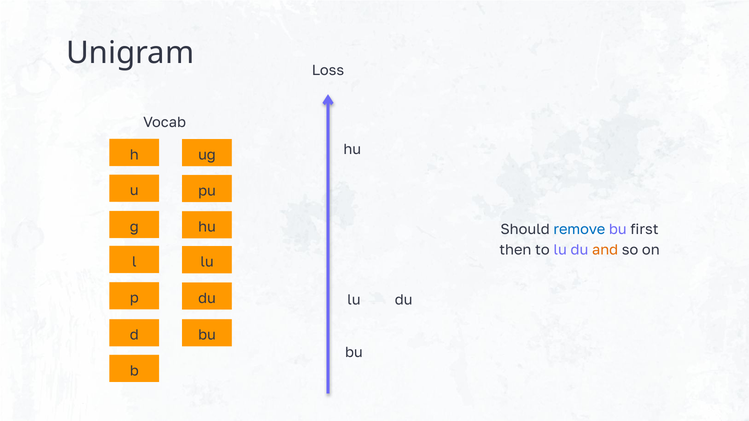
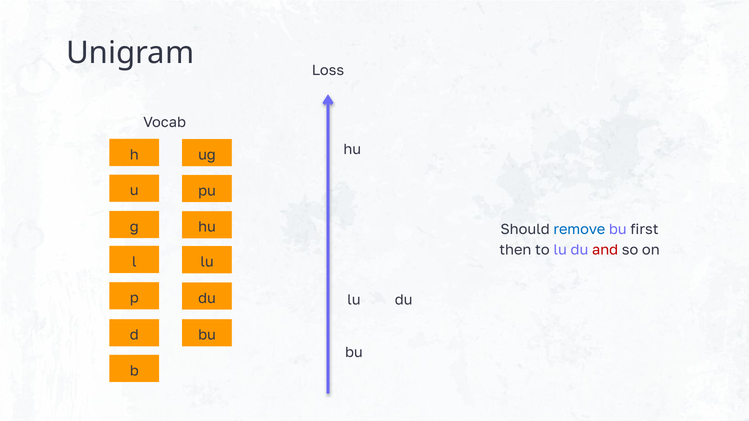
and colour: orange -> red (605, 250)
